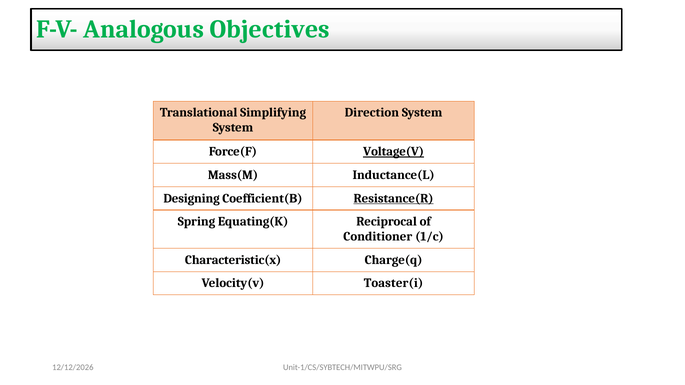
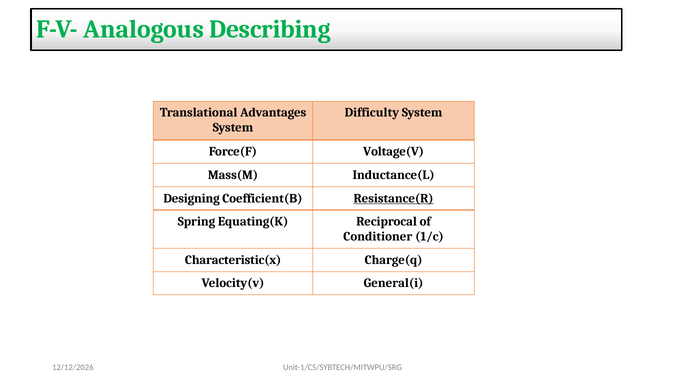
Objectives: Objectives -> Describing (270, 29)
Simplifying: Simplifying -> Advantages (273, 113)
Direction: Direction -> Difficulty (372, 113)
Voltage(V underline: present -> none (394, 152)
Toaster(i: Toaster(i -> General(i (394, 283)
